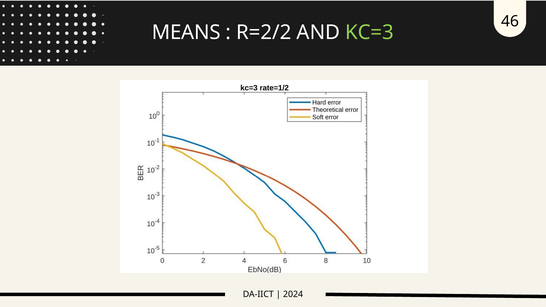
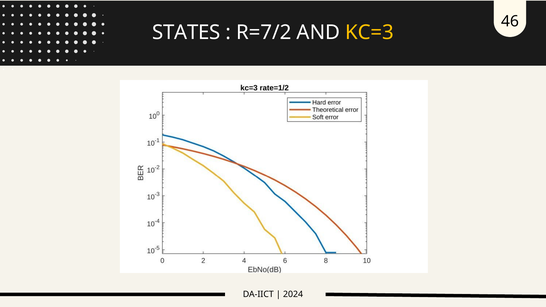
MEANS: MEANS -> STATES (186, 32)
R=2/2: R=2/2 -> R=7/2 (264, 32)
KC=3 colour: light green -> yellow (370, 32)
